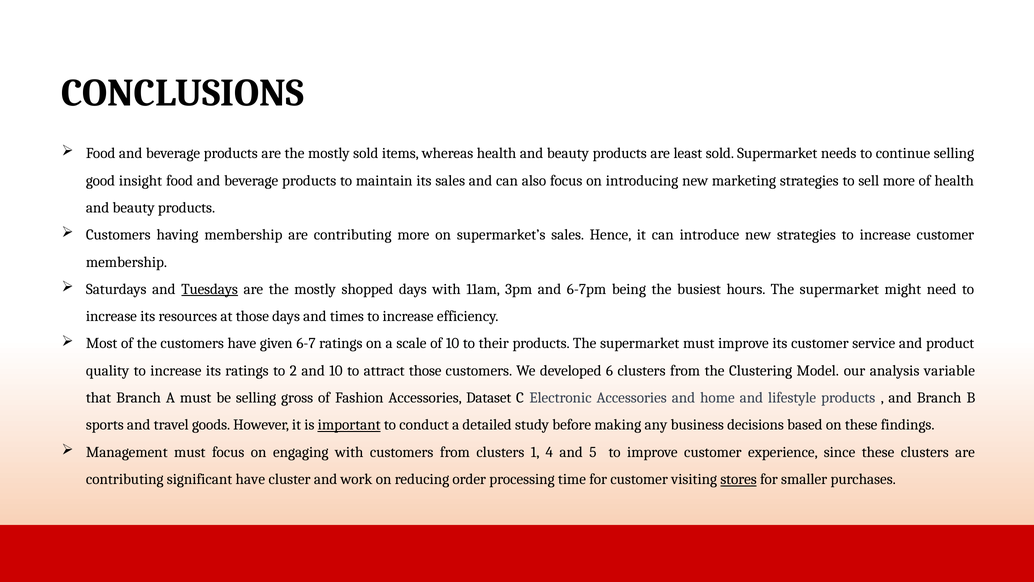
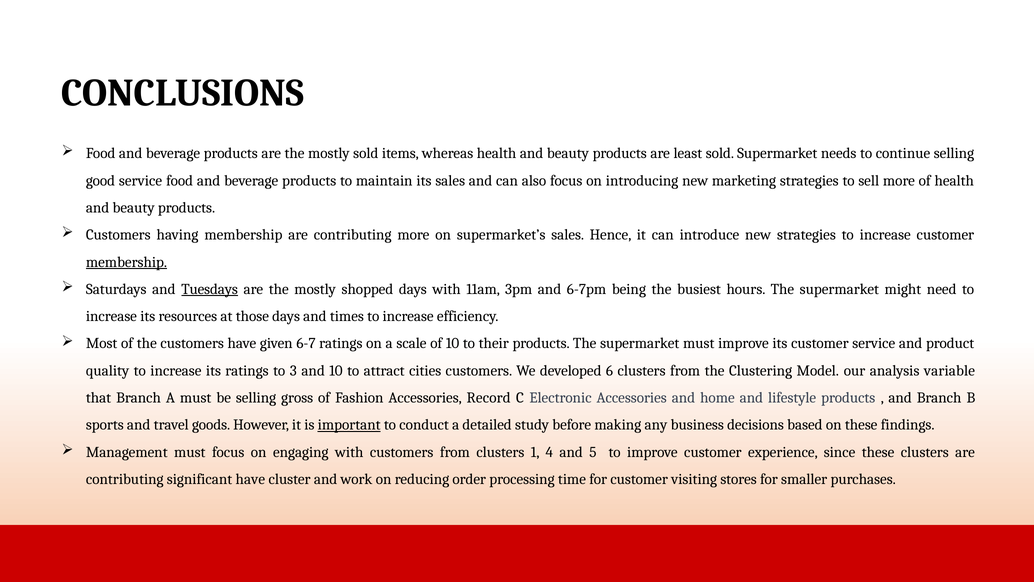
good insight: insight -> service (141, 180)
membership underline: none -> present (126, 262)
2: 2 -> 3 (293, 370)
attract those: those -> cities (425, 370)
Dataset: Dataset -> Record (489, 398)
stores underline: present -> none (739, 479)
